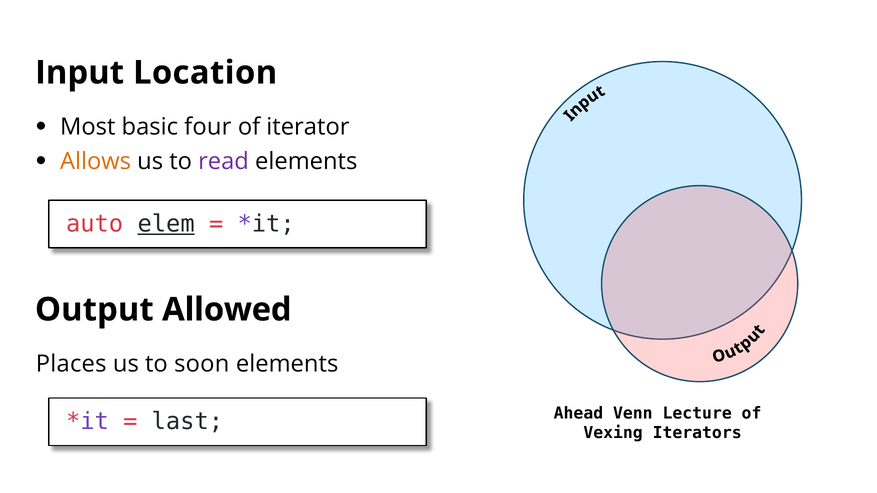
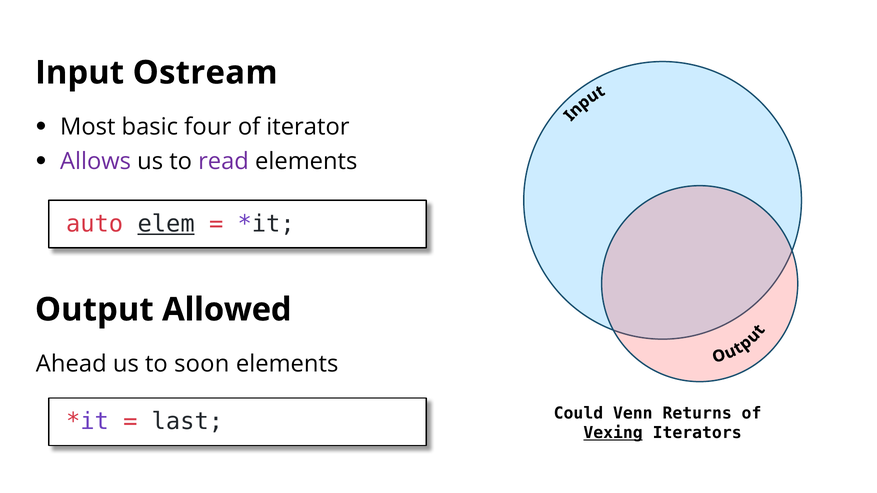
Location: Location -> Ostream (205, 73)
Allows colour: orange -> purple (96, 162)
Places: Places -> Ahead (71, 364)
Ahead: Ahead -> Could (578, 414)
Lecture: Lecture -> Returns (697, 414)
Vexing underline: none -> present (613, 433)
